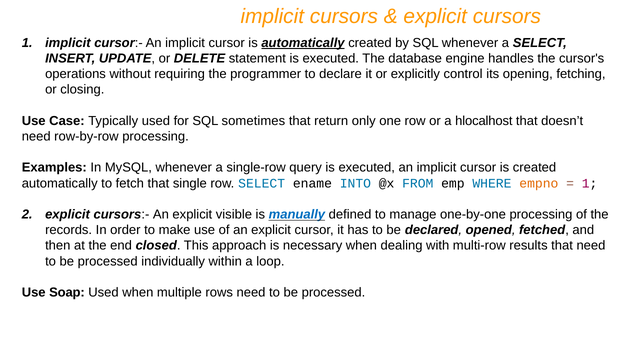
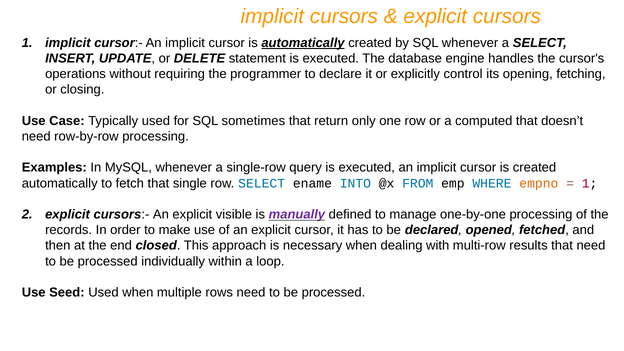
hlocalhost: hlocalhost -> computed (484, 121)
manually colour: blue -> purple (297, 214)
Soap: Soap -> Seed (67, 292)
